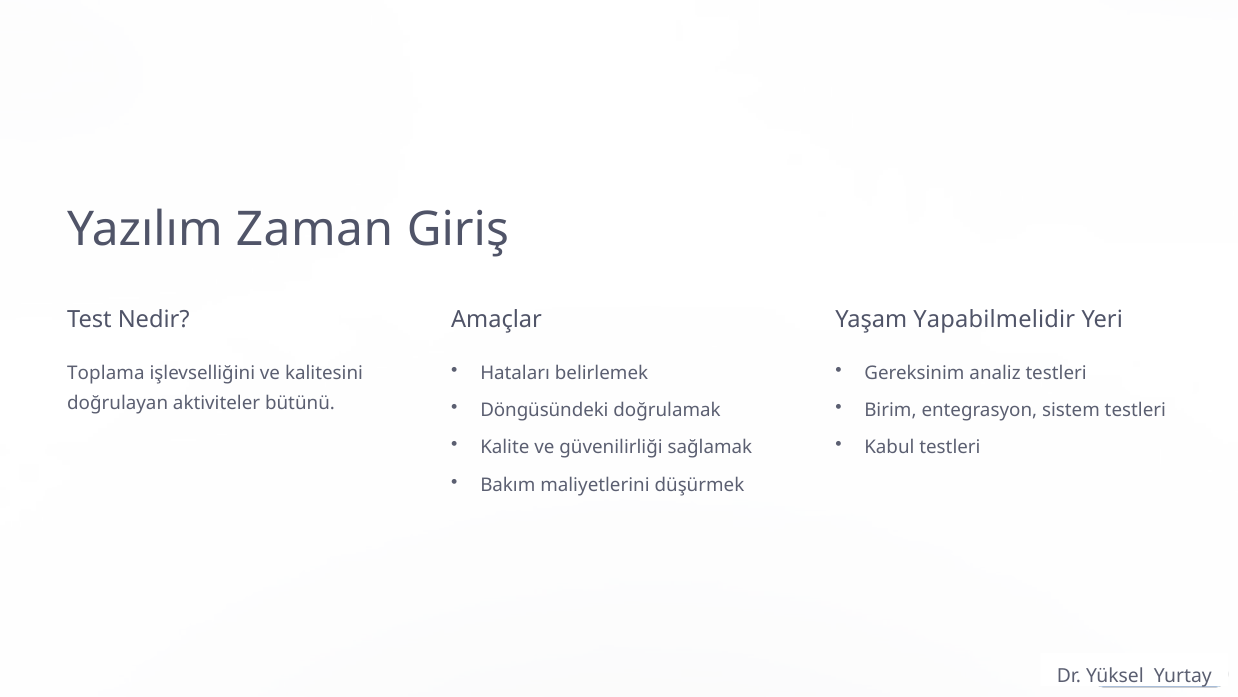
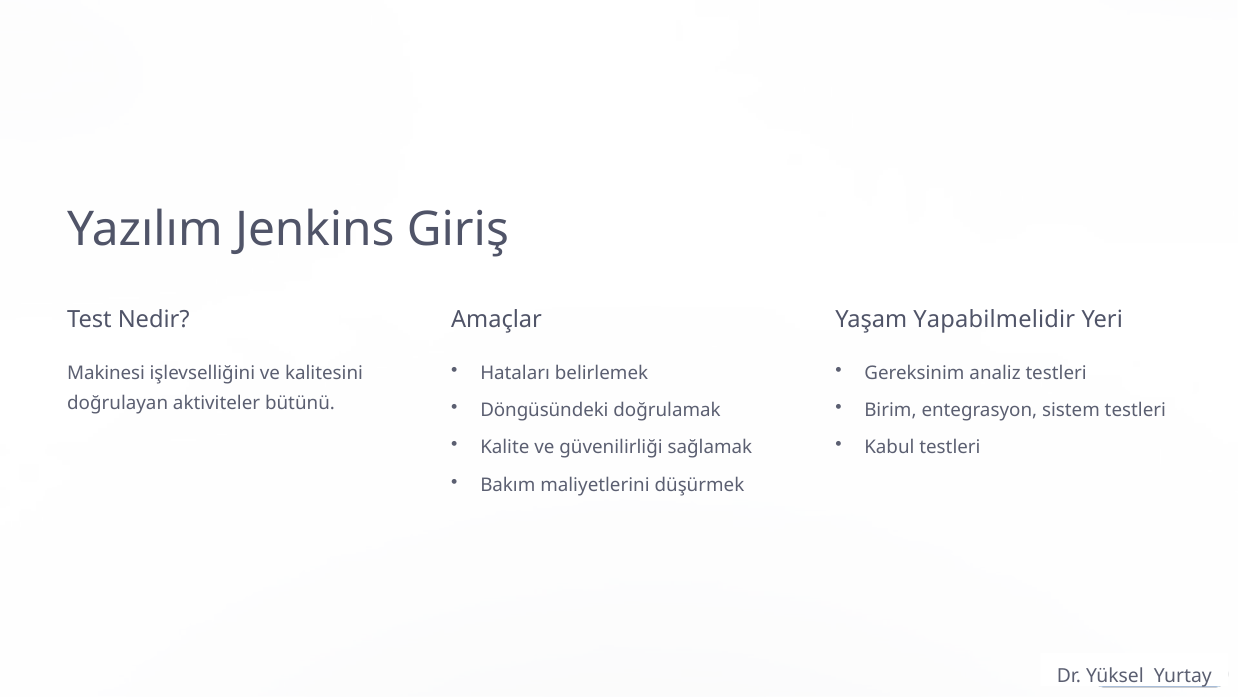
Zaman: Zaman -> Jenkins (315, 229)
Toplama: Toplama -> Makinesi (106, 373)
